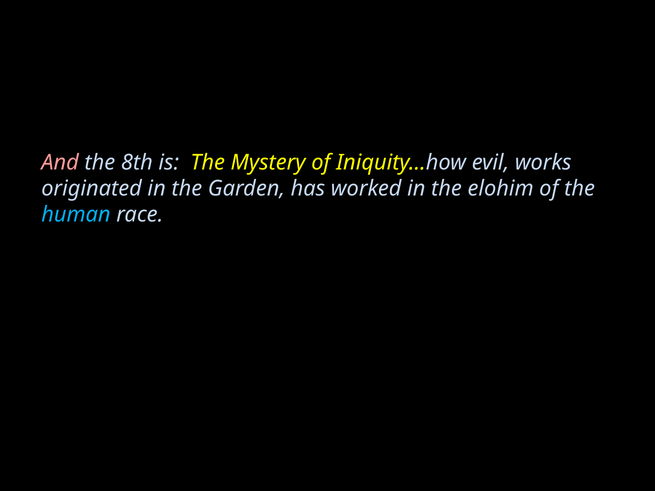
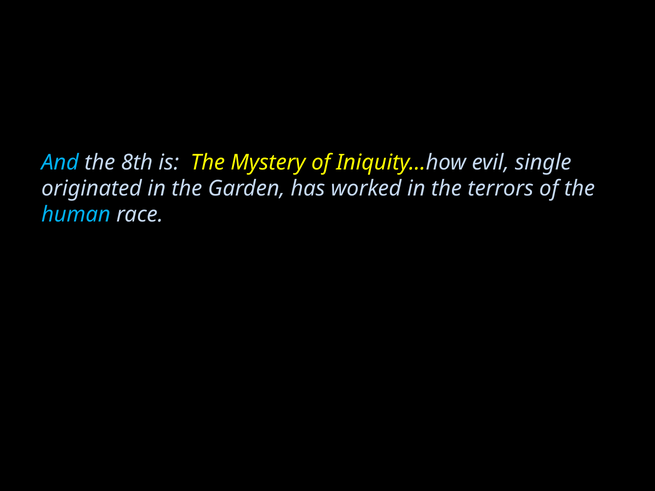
And colour: pink -> light blue (60, 162)
works: works -> single (543, 162)
elohim: elohim -> terrors (501, 189)
